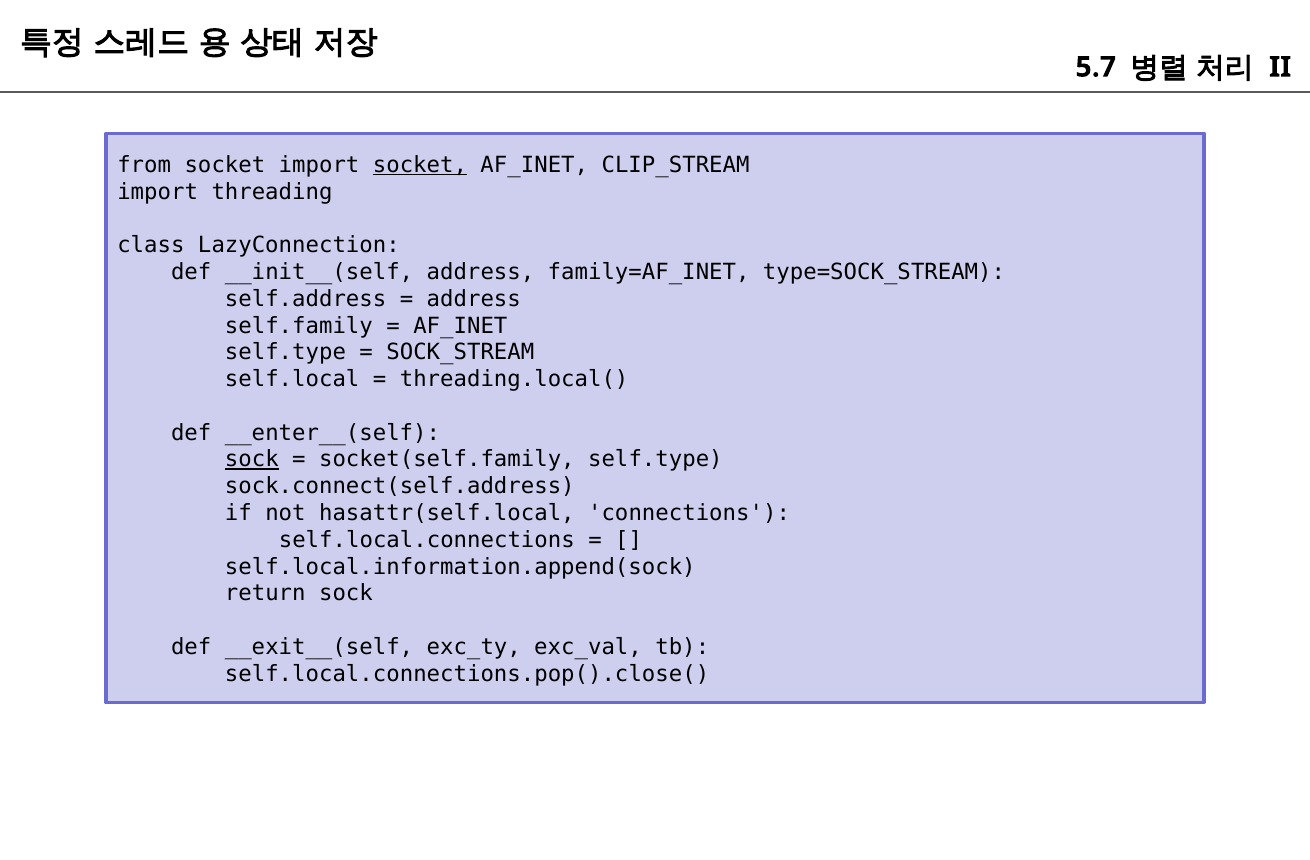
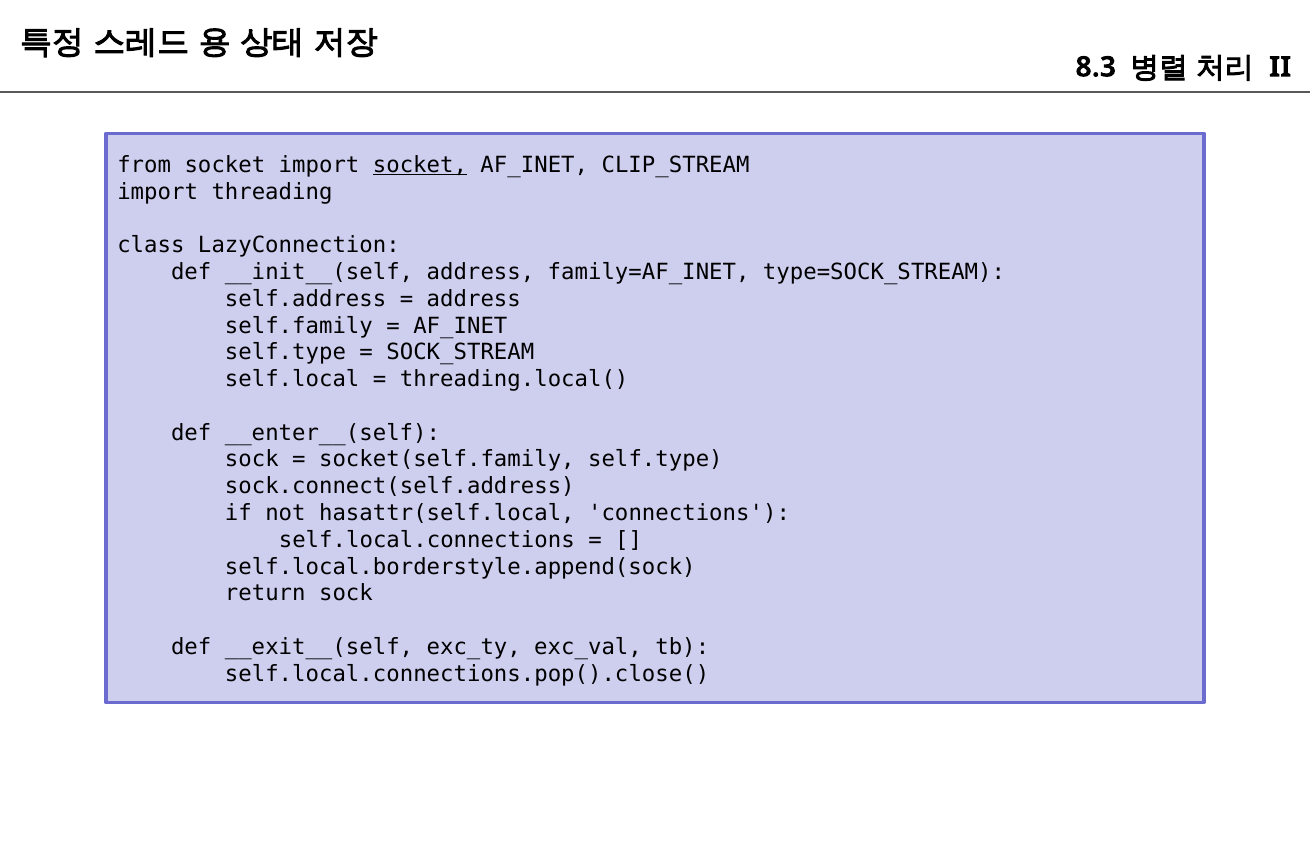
5.7: 5.7 -> 8.3 (1096, 67)
sock underline: present -> none (252, 460)
self.local.information.append(sock: self.local.information.append(sock -> self.local.borderstyle.append(sock (460, 567)
